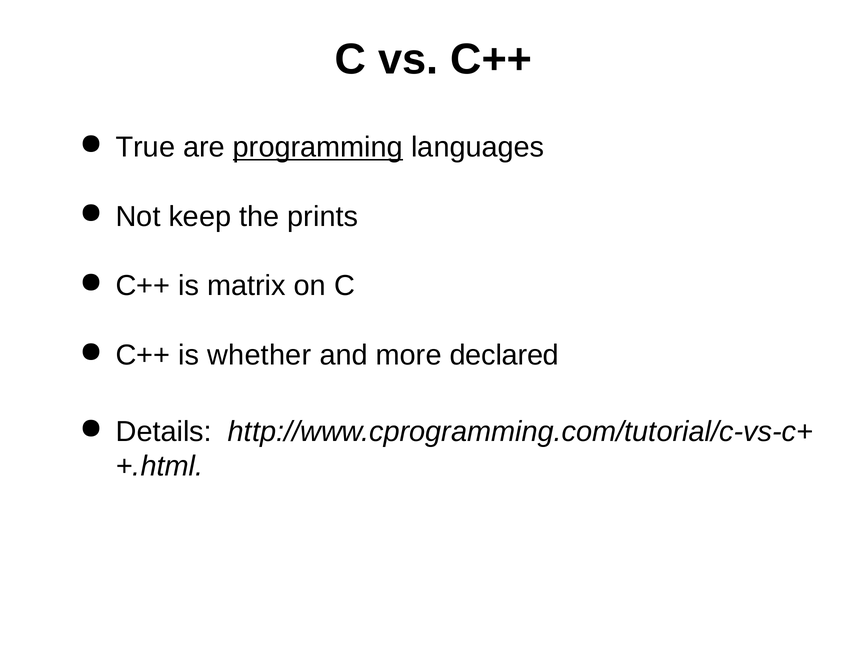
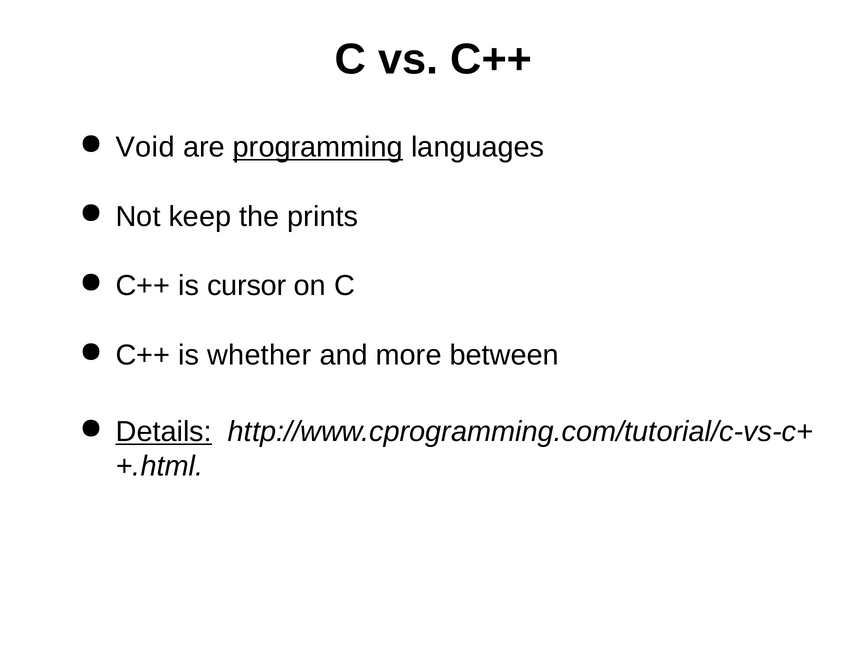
True: True -> Void (145, 147)
matrix: matrix -> cursor (247, 286)
declared: declared -> between (504, 355)
Details underline: none -> present (164, 432)
